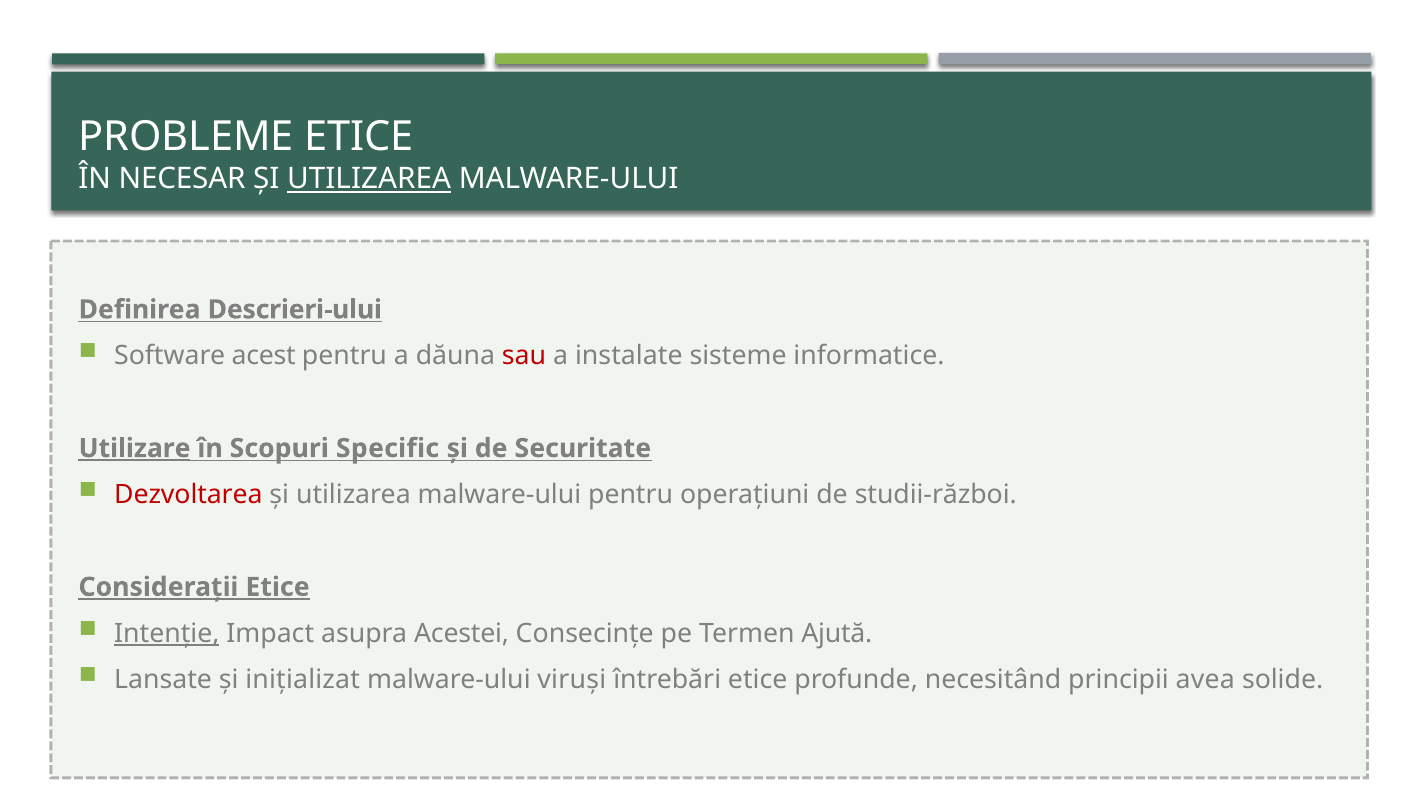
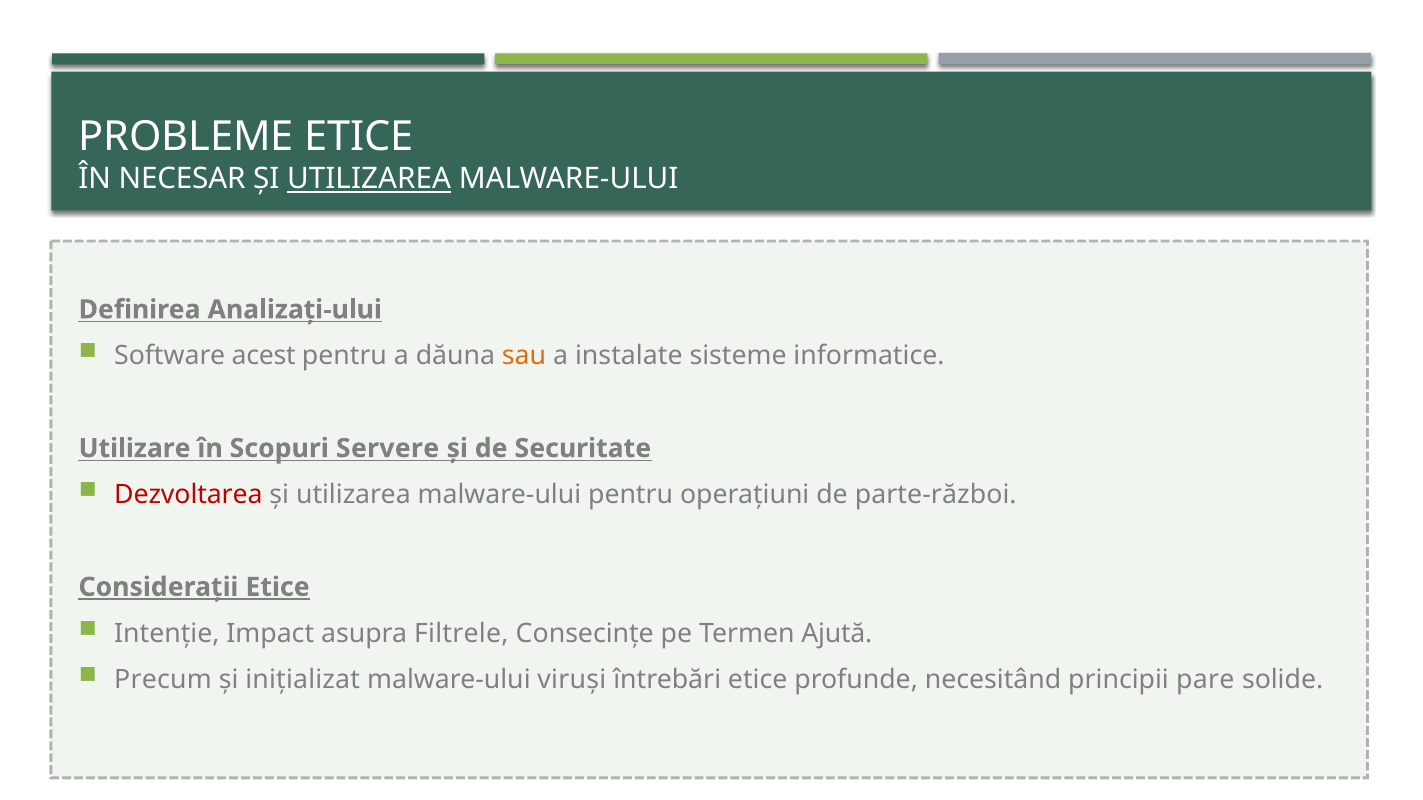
Descrieri-ului: Descrieri-ului -> Analizați-ului (295, 310)
sau colour: red -> orange (524, 356)
Utilizare underline: present -> none (134, 449)
Specific: Specific -> Servere (387, 449)
studii-război: studii-război -> parte-război (936, 495)
Intenție underline: present -> none (167, 634)
Acestei: Acestei -> Filtrele (461, 634)
Lansate: Lansate -> Precum (163, 680)
avea: avea -> pare (1205, 680)
